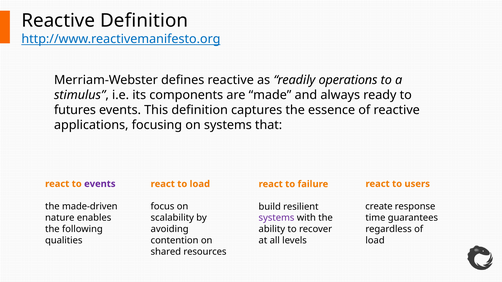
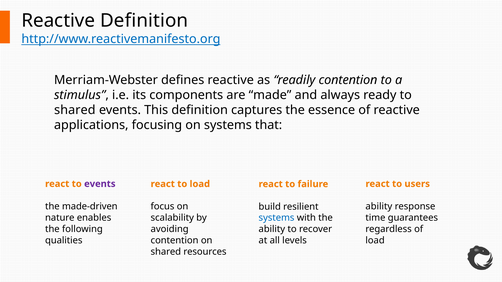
readily operations: operations -> contention (348, 80)
futures: futures -> shared (75, 110)
create: create -> ability (379, 207)
systems colour: purple -> blue (276, 218)
